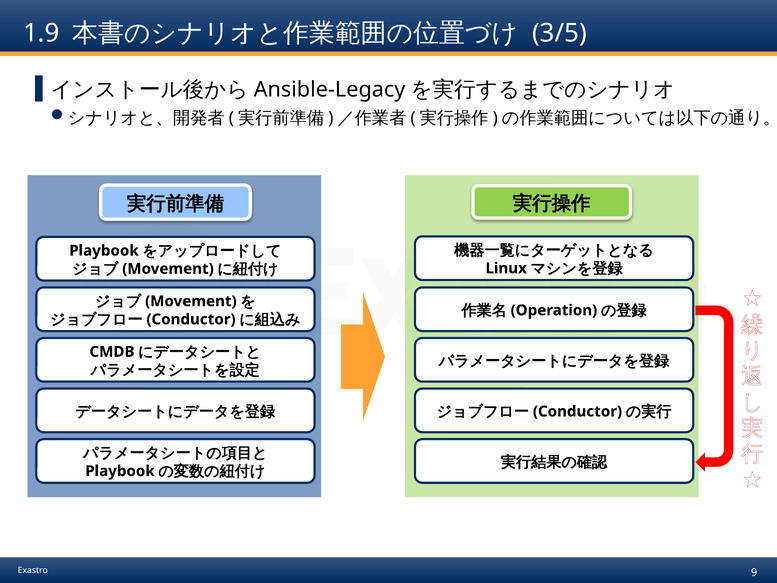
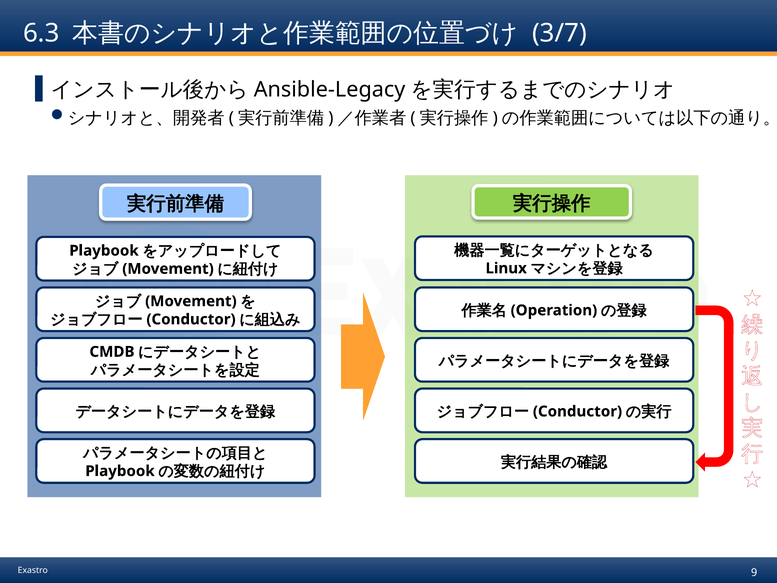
1.9: 1.9 -> 6.3 (41, 33)
3/5: 3/5 -> 3/7 (560, 33)
